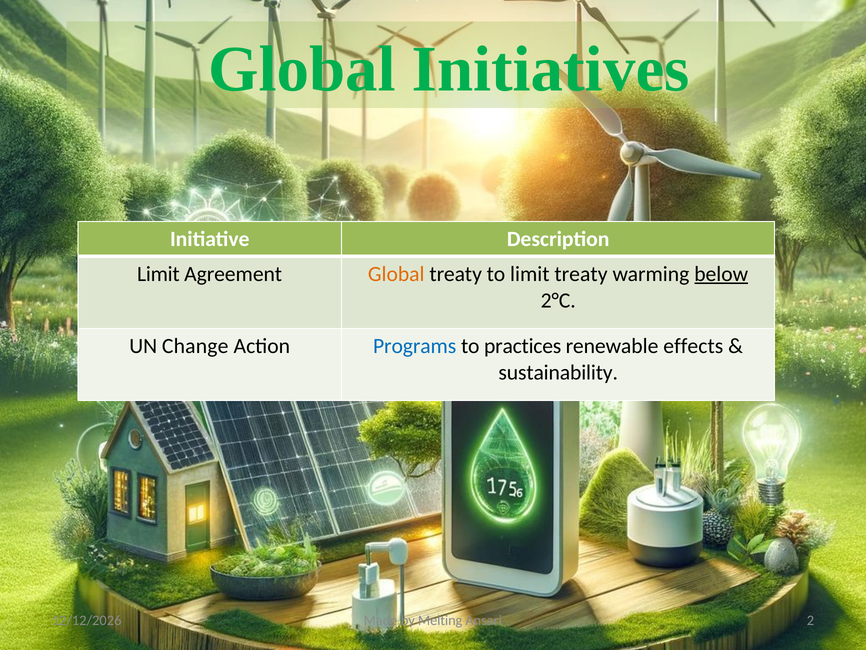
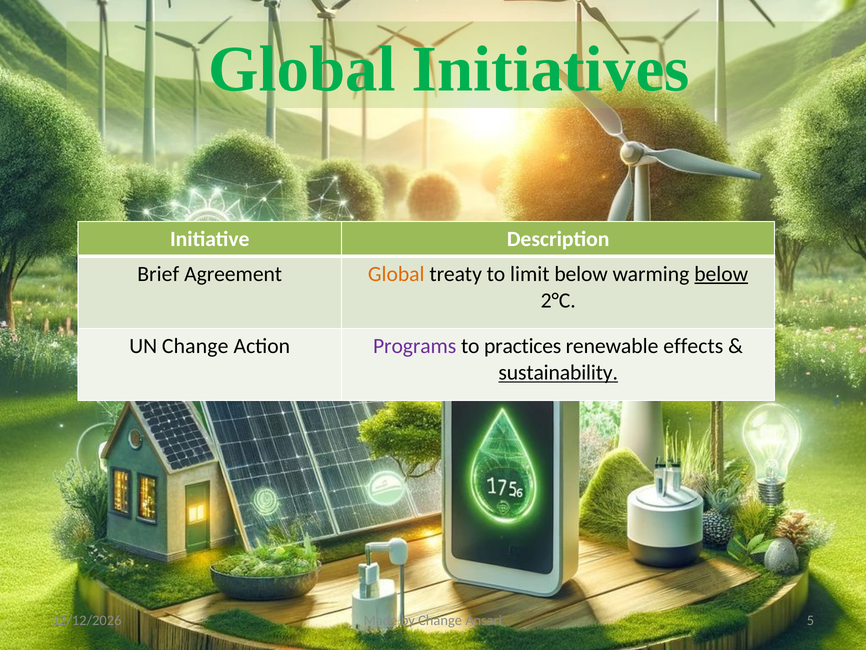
Limit: Limit -> Brief (158, 274)
limit treaty: treaty -> below (581, 274)
Programs colour: blue -> purple (415, 346)
sustainability underline: none -> present (558, 372)
by Melting: Melting -> Change (440, 620)
2: 2 -> 5 (810, 620)
